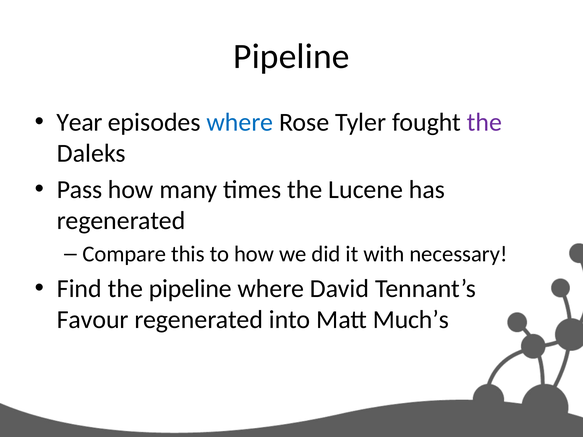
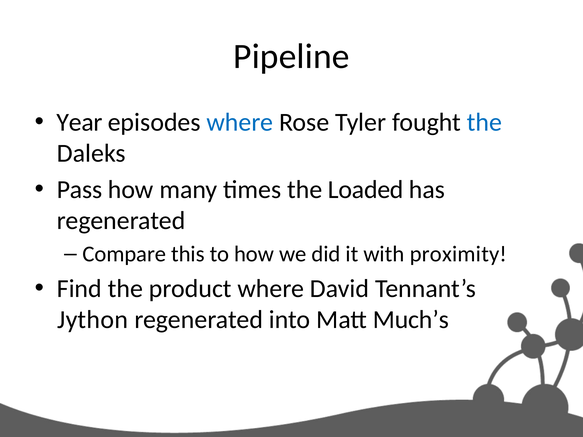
the colour: purple -> blue (484, 122)
Lucene: Lucene -> Loaded (366, 190)
necessary: necessary -> proximity (458, 254)
the pipeline: pipeline -> product (190, 289)
Favour: Favour -> Jython (93, 320)
